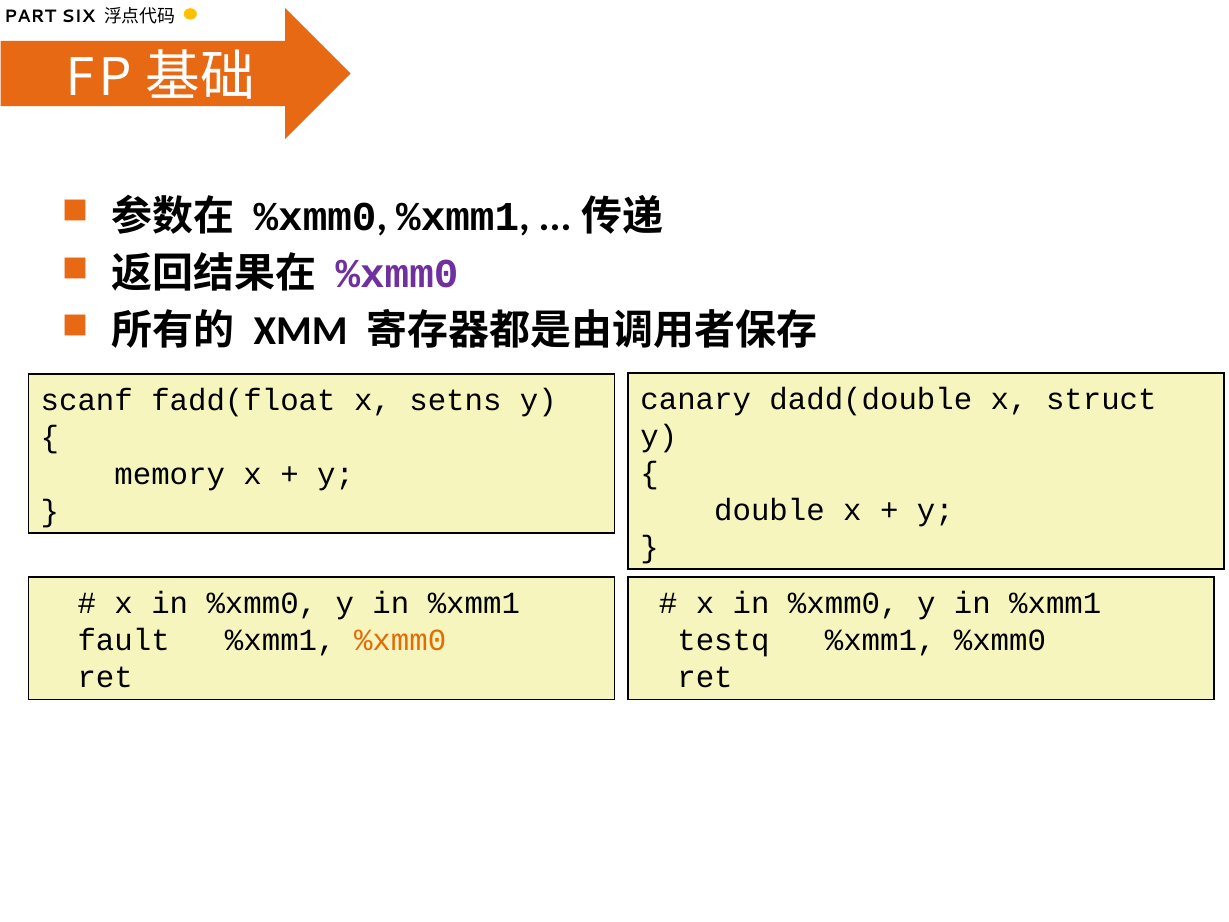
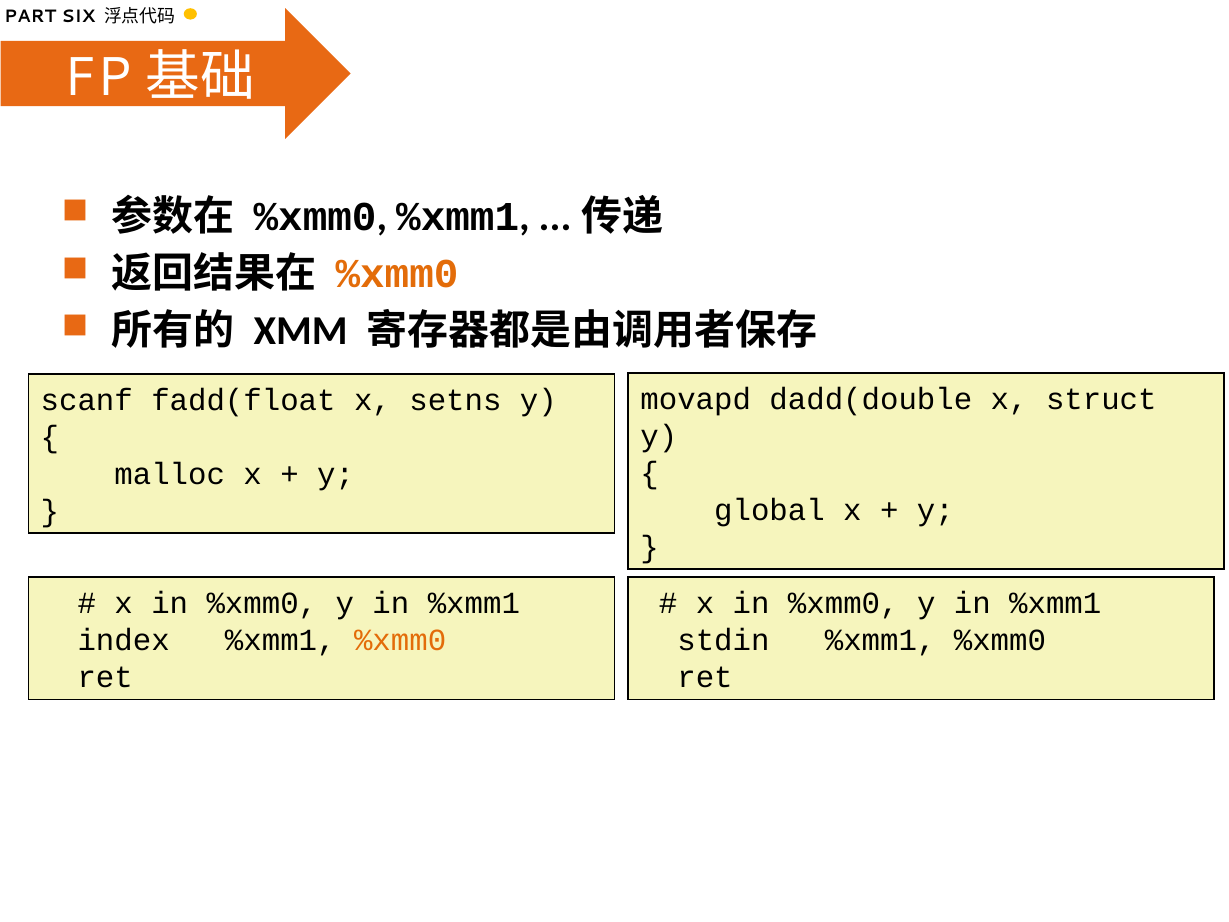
%xmm0 colour: purple -> orange (397, 274)
canary: canary -> movapd (696, 399)
memory: memory -> malloc (170, 474)
double: double -> global (769, 510)
fault: fault -> index (124, 640)
testq: testq -> stdin (723, 640)
